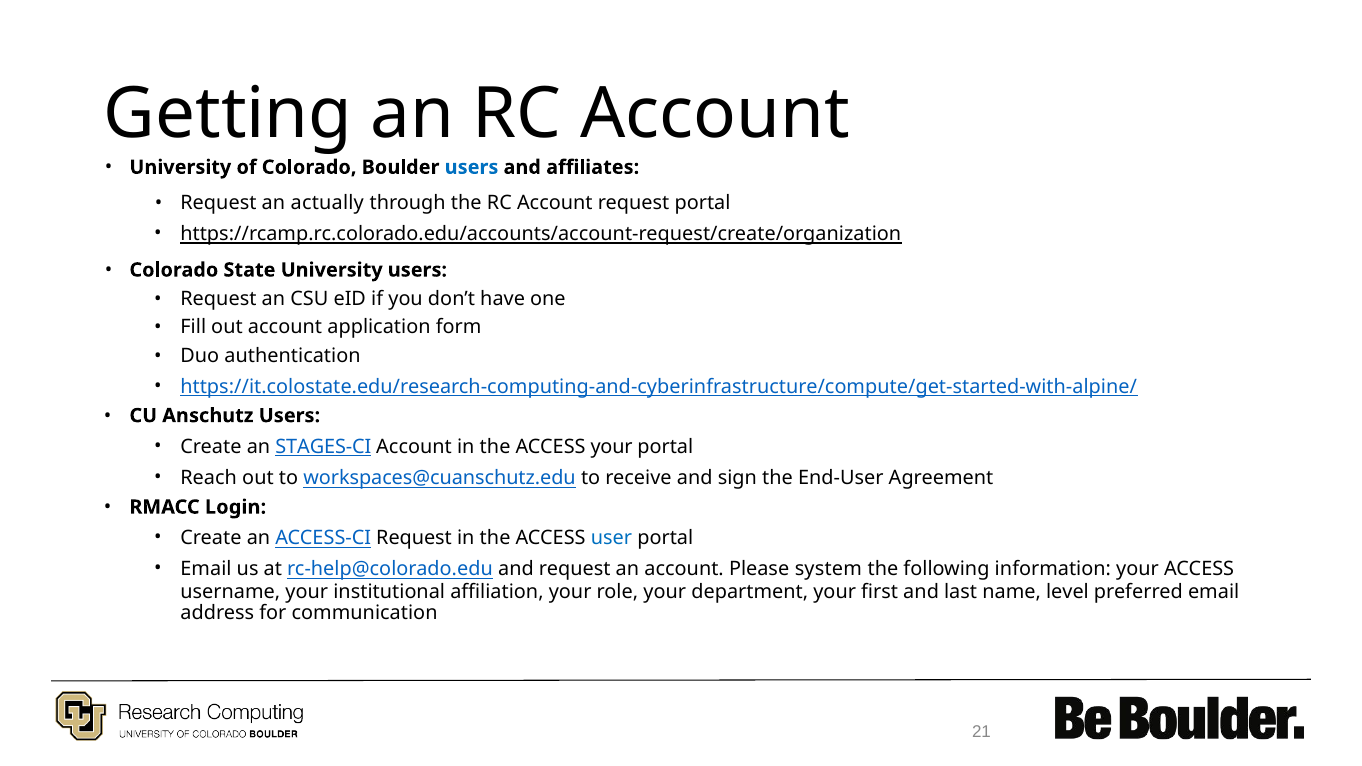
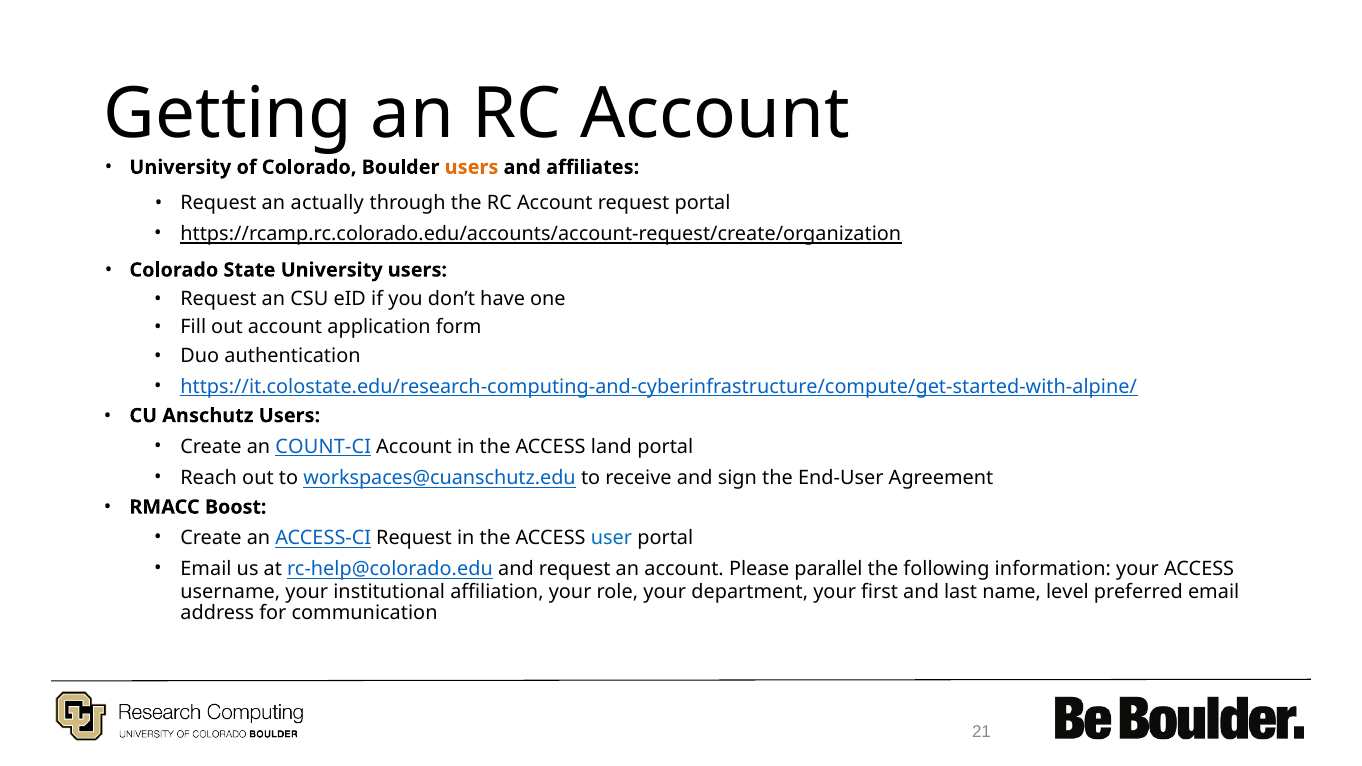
users colour: blue -> orange (472, 167)
STAGES-CI: STAGES-CI -> COUNT-CI (323, 447)
ACCESS your: your -> land (611, 447)
Login: Login -> Boost (236, 507)
system: system -> parallel (829, 570)
